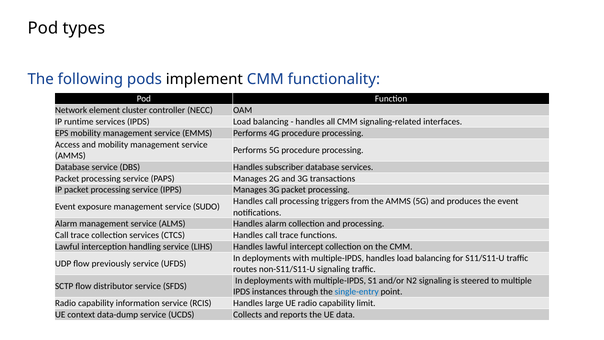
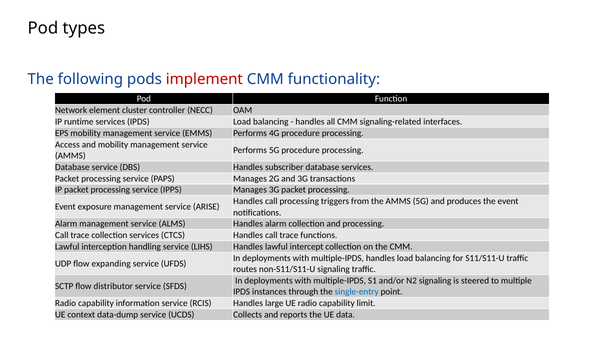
implement colour: black -> red (204, 79)
SUDO: SUDO -> ARISE (206, 207)
previously: previously -> expanding (111, 264)
